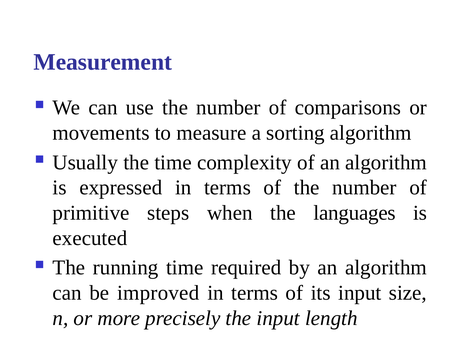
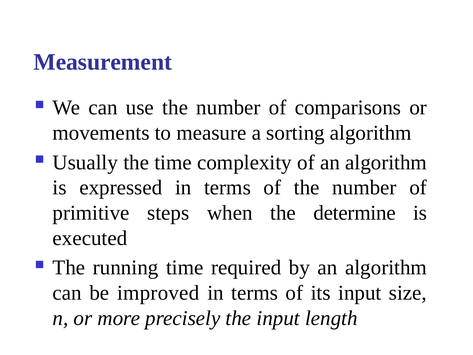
languages: languages -> determine (355, 213)
